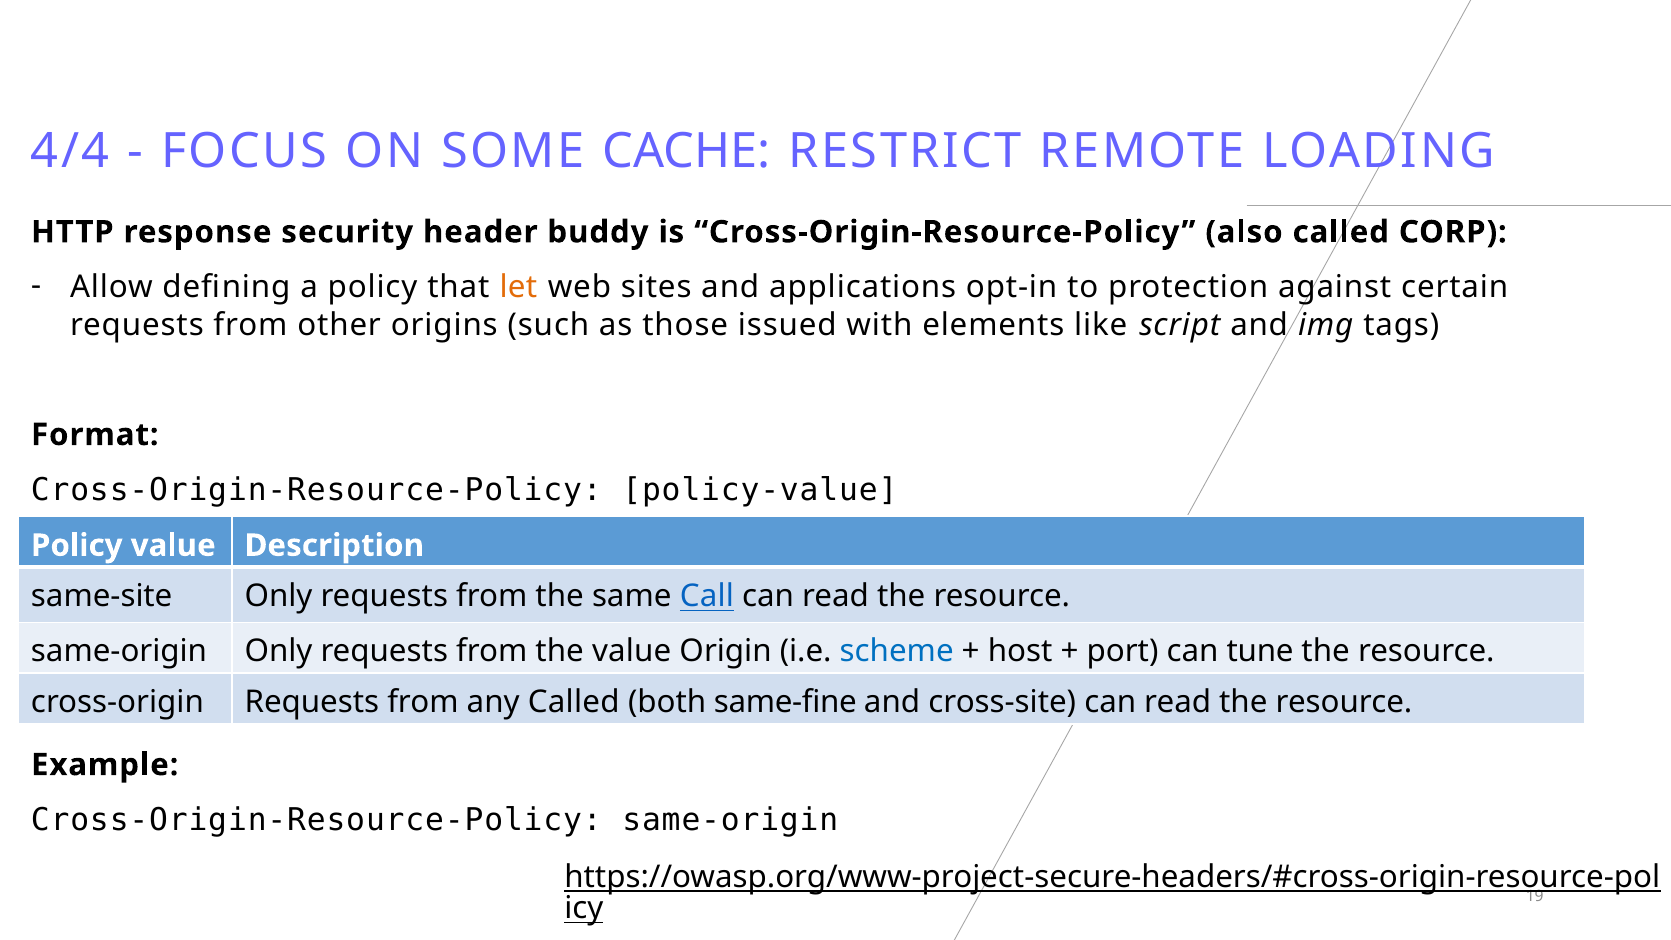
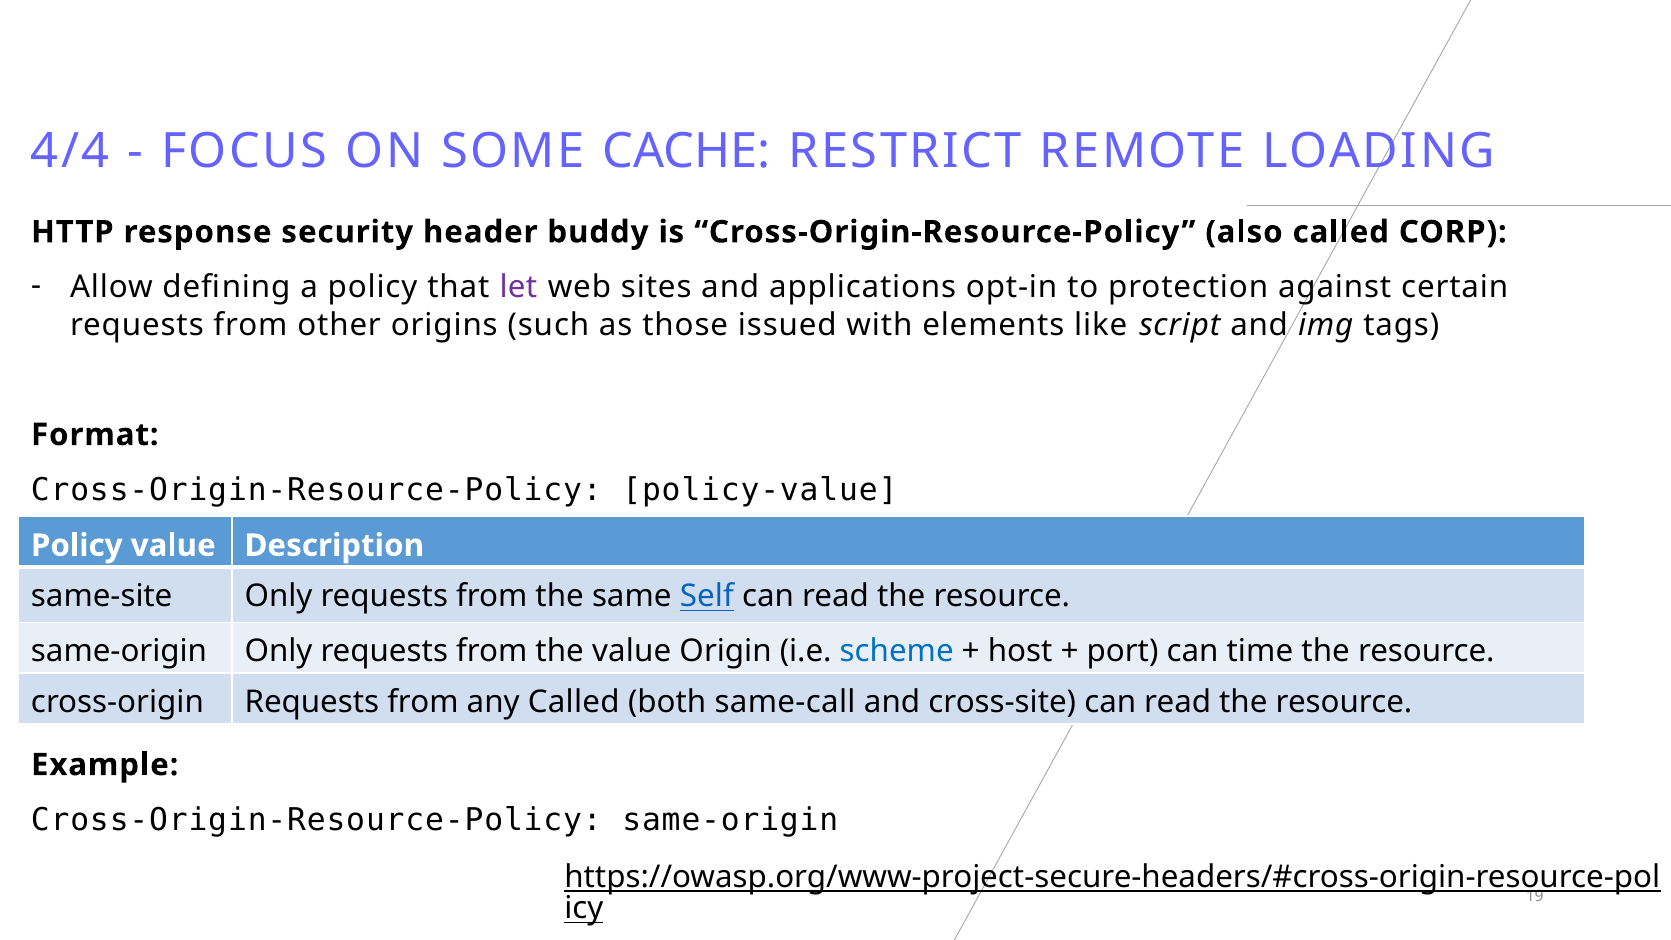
let colour: orange -> purple (518, 287)
Call: Call -> Self (707, 596)
tune: tune -> time (1260, 652)
same-fine: same-fine -> same-call (785, 702)
